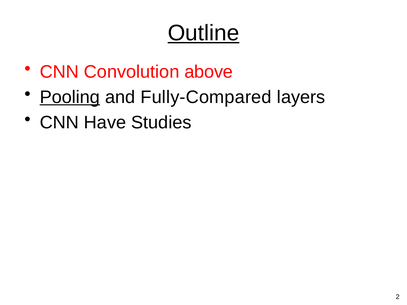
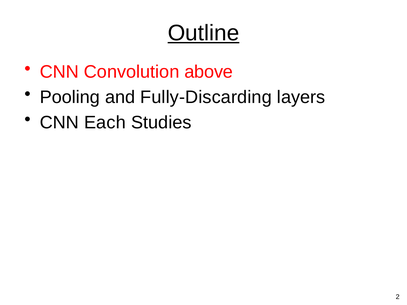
Pooling underline: present -> none (70, 97)
Fully-Compared: Fully-Compared -> Fully-Discarding (206, 97)
Have: Have -> Each (105, 123)
